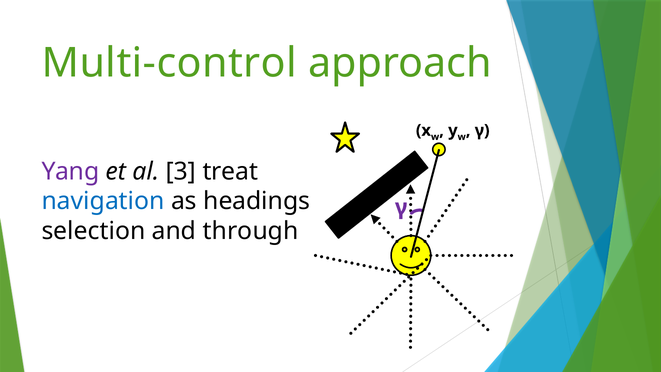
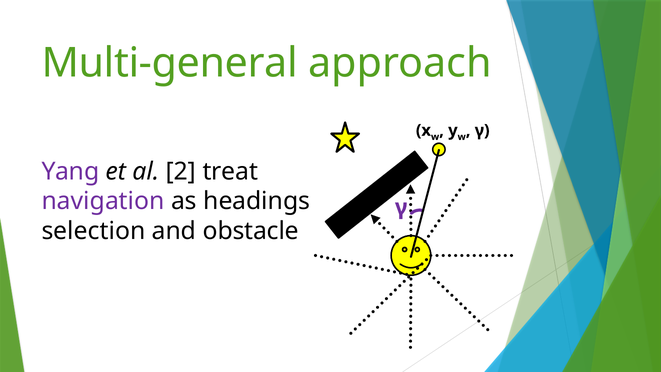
Multi-control: Multi-control -> Multi-general (170, 63)
3: 3 -> 2 (181, 171)
navigation colour: blue -> purple (103, 201)
through: through -> obstacle (251, 231)
